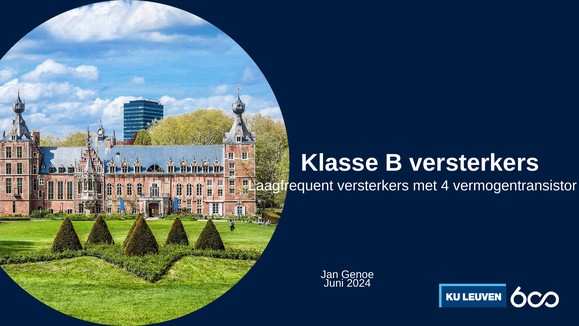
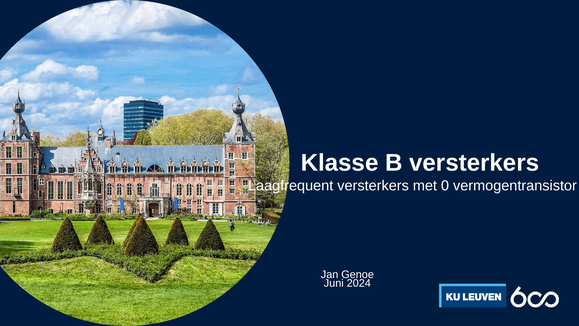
4: 4 -> 0 (445, 186)
